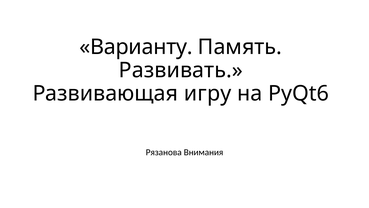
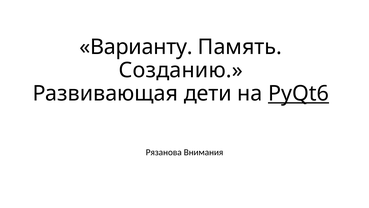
Развивать: Развивать -> Созданию (181, 70)
игру: игру -> дети (208, 93)
PyQt6 underline: none -> present (299, 93)
